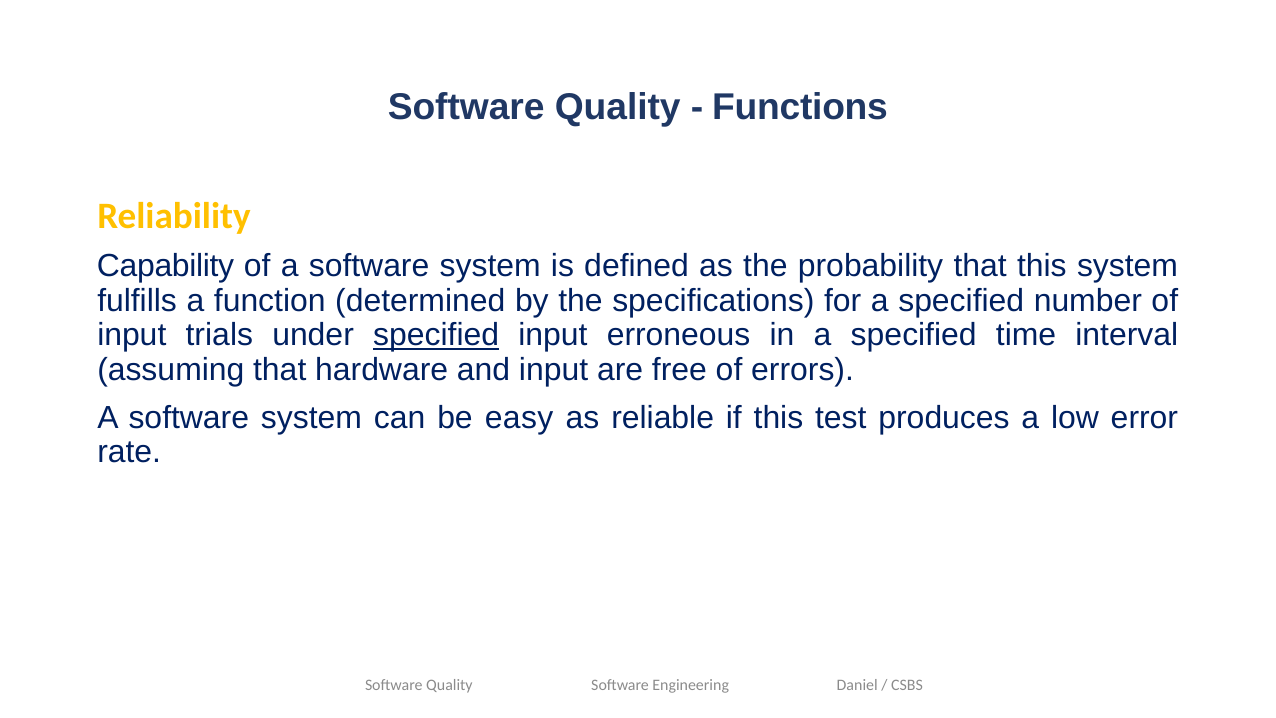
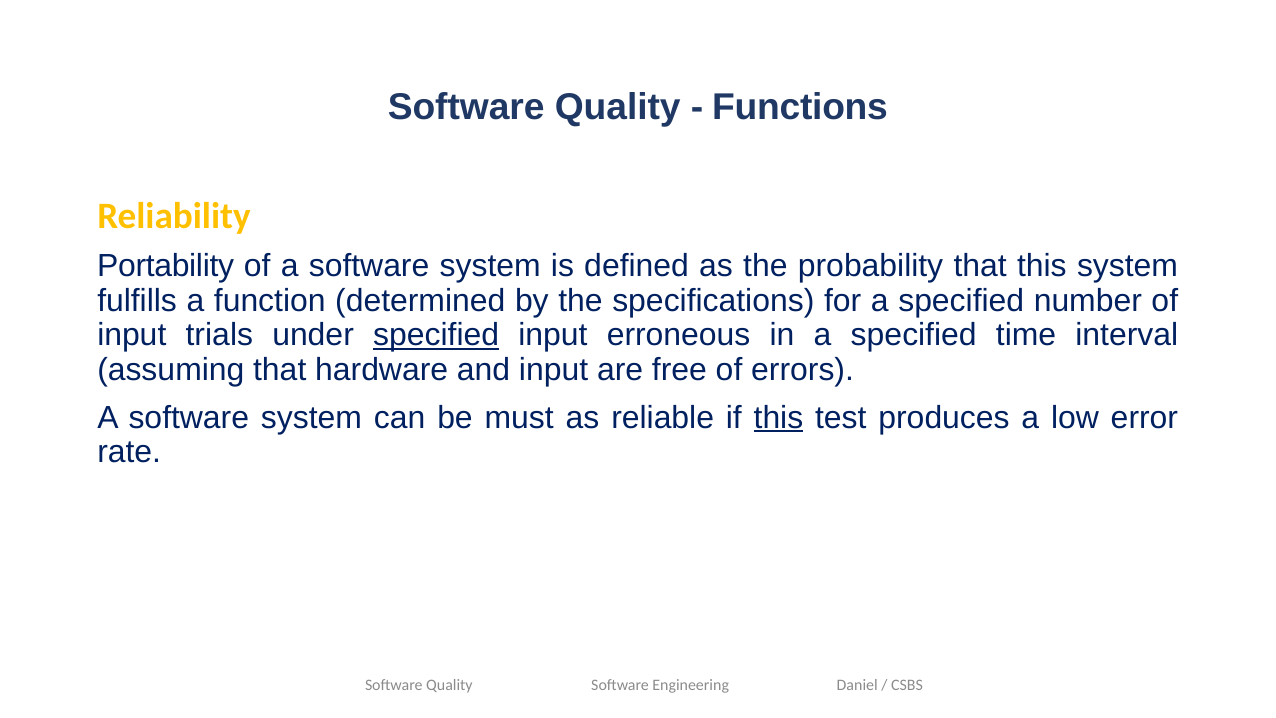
Capability: Capability -> Portability (166, 266)
easy: easy -> must (519, 417)
this underline: none -> present (778, 417)
